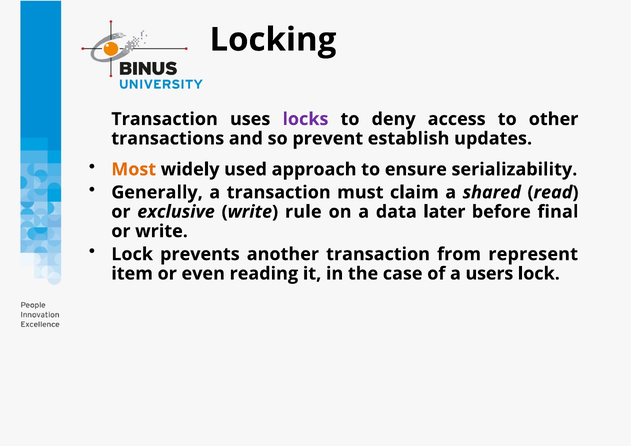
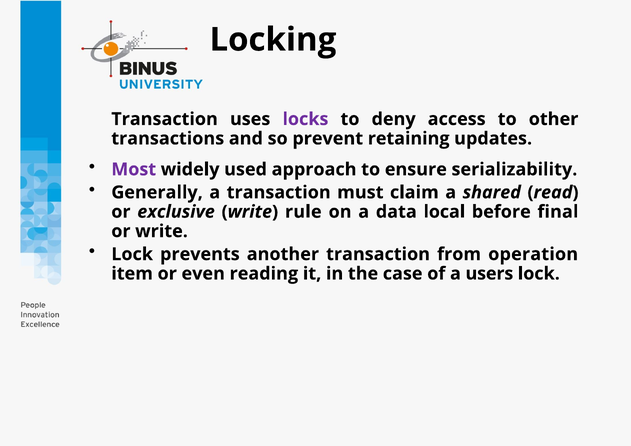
establish: establish -> retaining (409, 139)
Most colour: orange -> purple (134, 170)
later: later -> local (444, 212)
represent: represent -> operation (533, 254)
